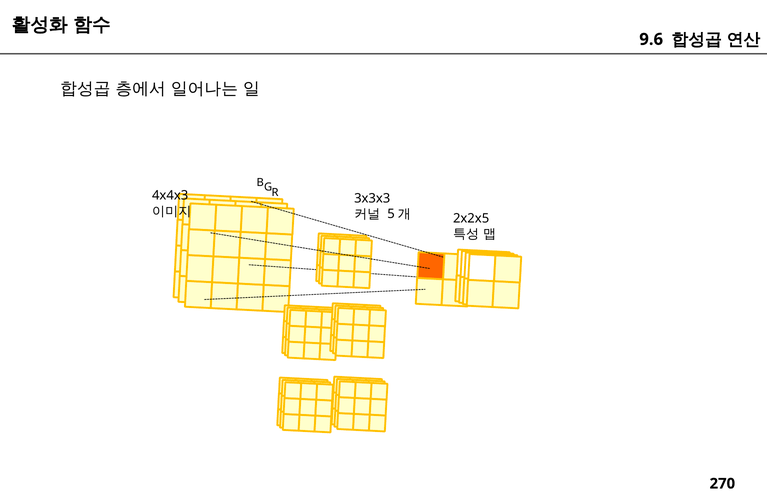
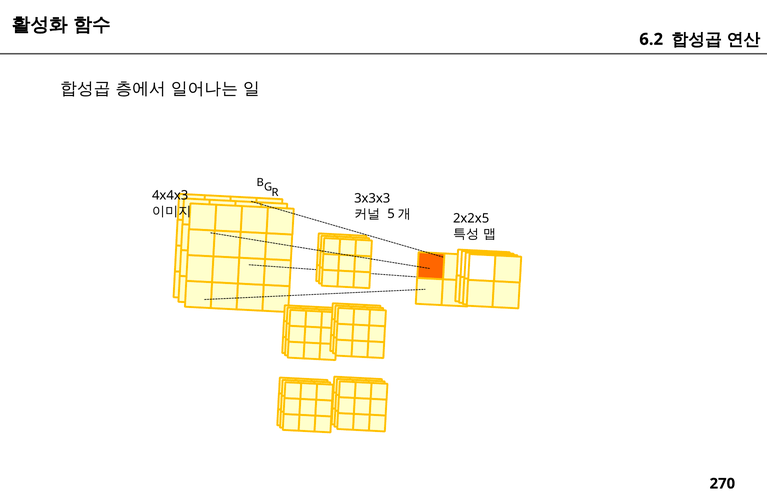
9.6: 9.6 -> 6.2 (651, 39)
